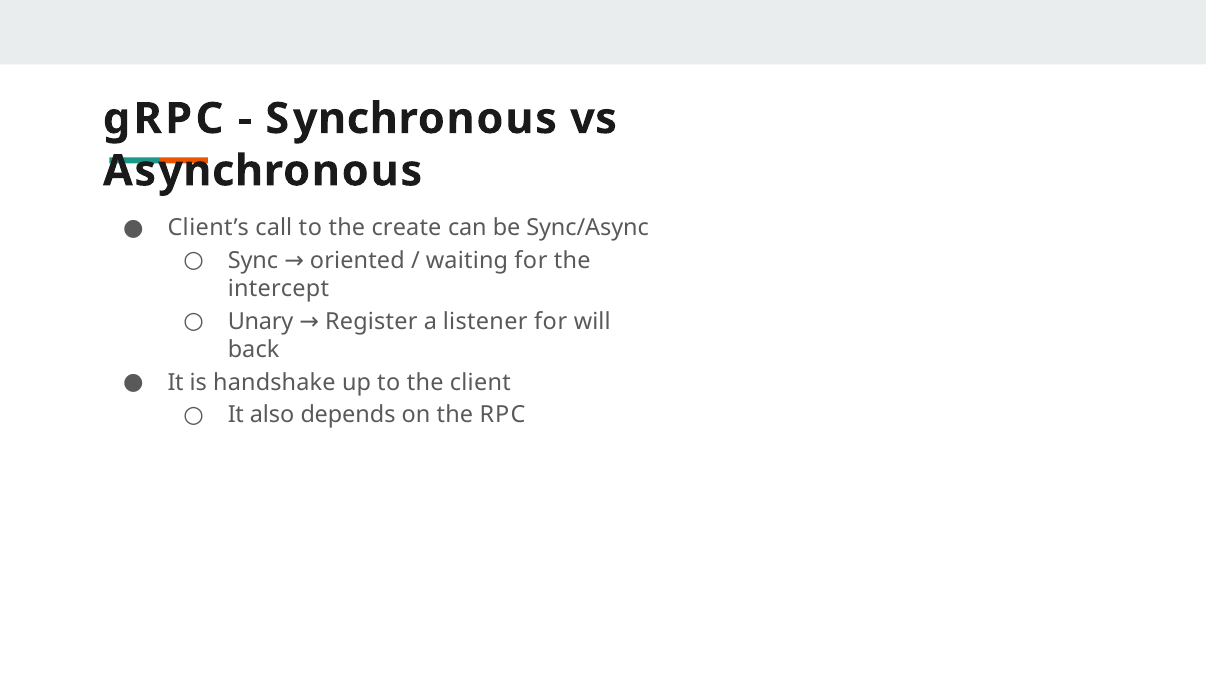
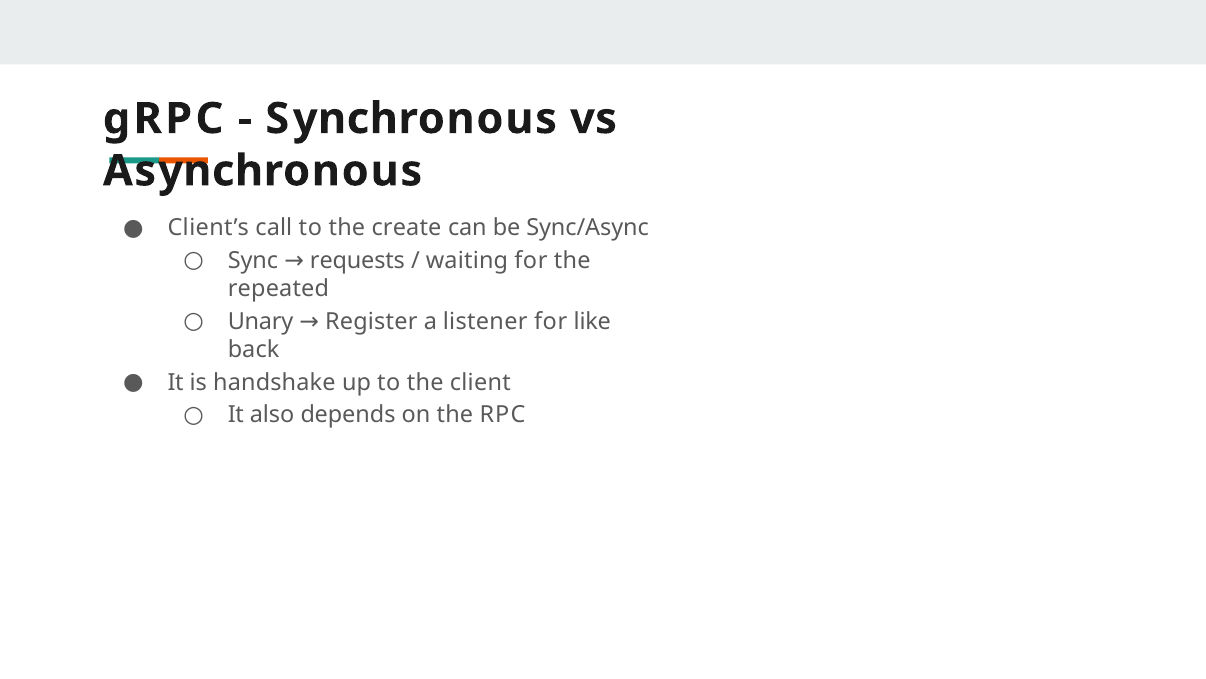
oriented: oriented -> requests (357, 260)
intercept: intercept -> repeated (278, 288)
will: will -> like (592, 321)
